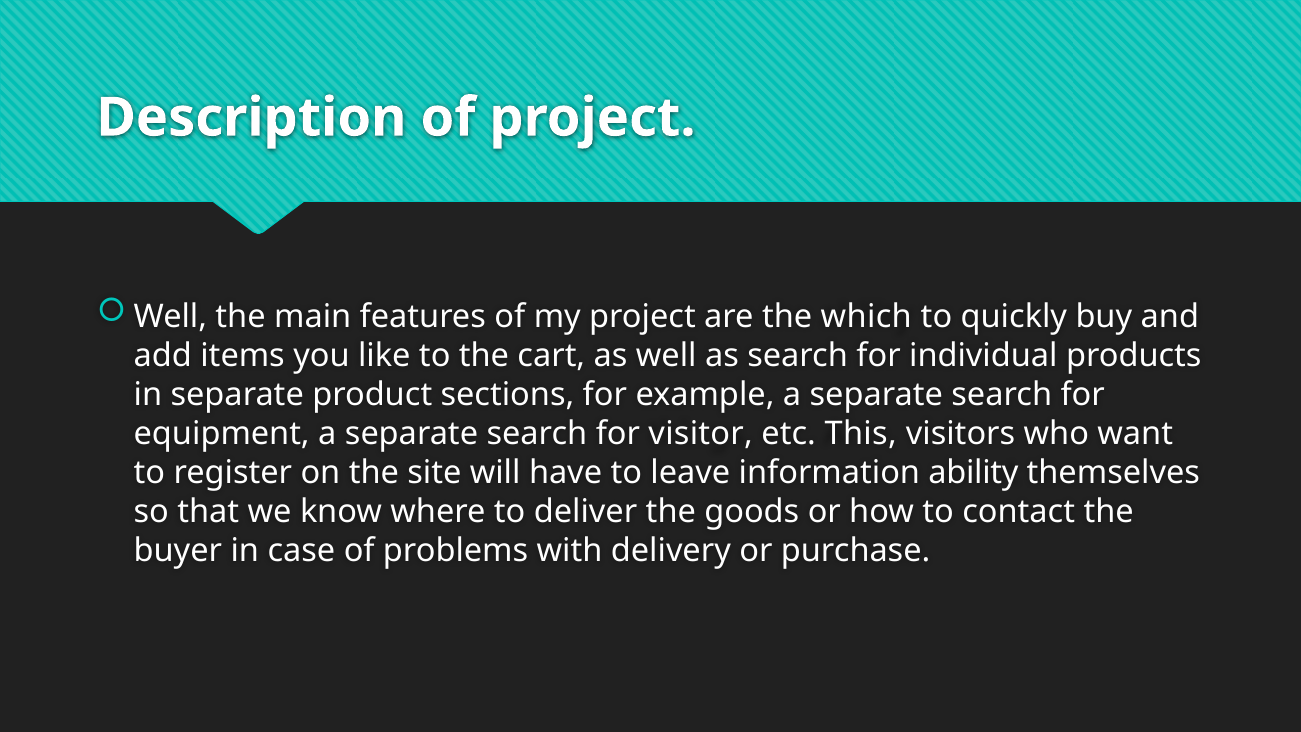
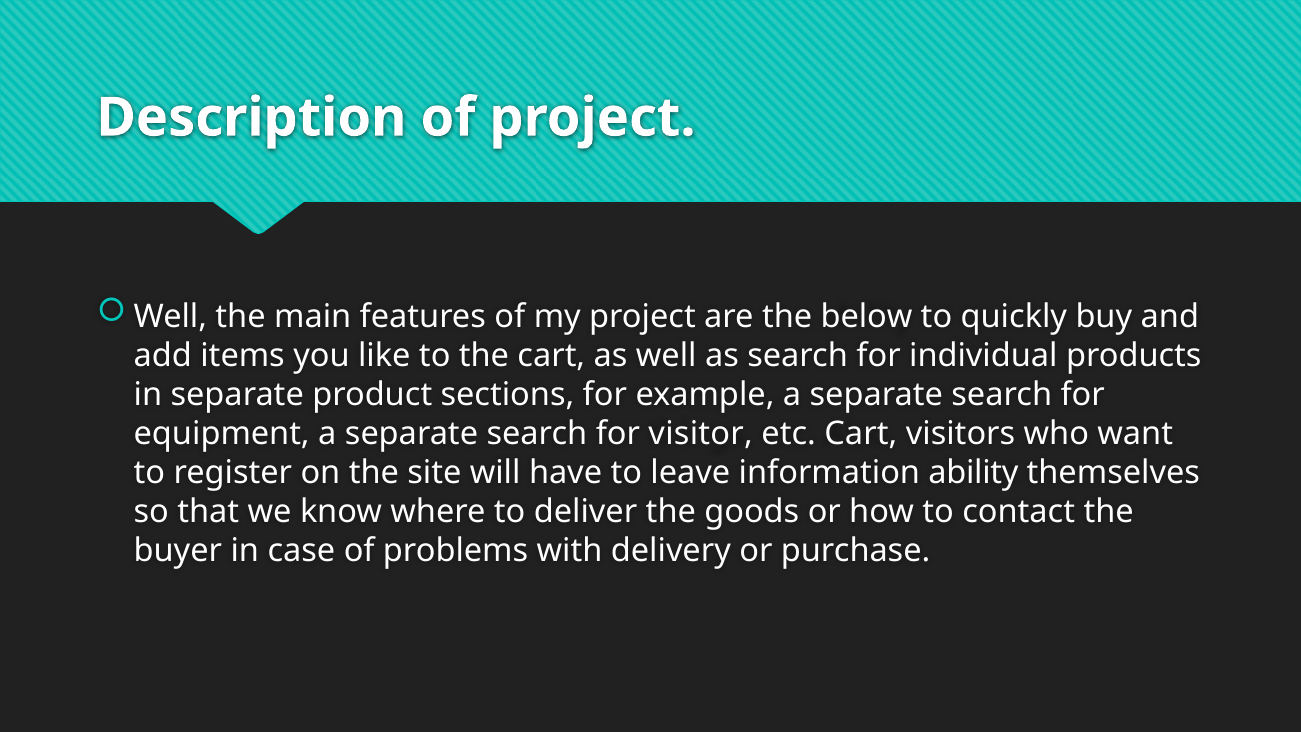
which: which -> below (866, 316)
etc This: This -> Cart (861, 433)
